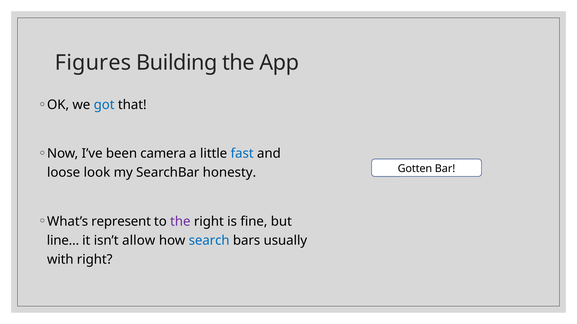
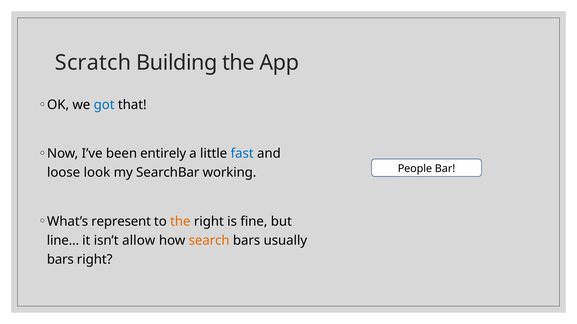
Figures: Figures -> Scratch (93, 63)
camera: camera -> entirely (163, 154)
Gotten: Gotten -> People (415, 169)
honesty: honesty -> working (230, 173)
the colour: purple -> orange (180, 222)
search colour: blue -> orange (209, 241)
with: with -> bars (60, 260)
